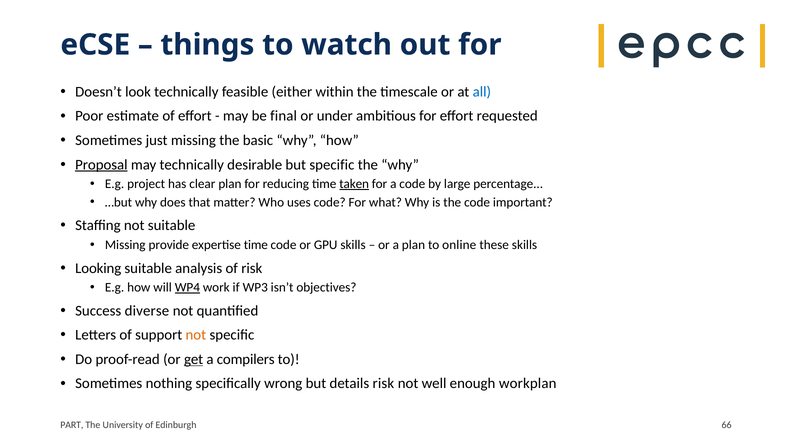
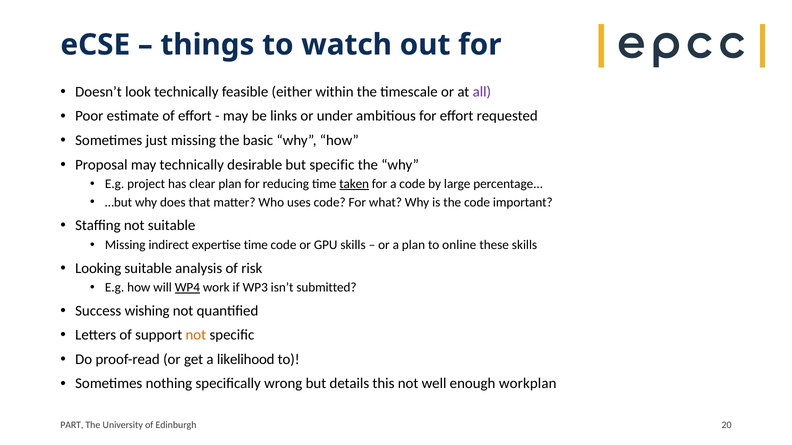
all colour: blue -> purple (482, 92)
final: final -> links (284, 116)
Proposal underline: present -> none (101, 165)
provide: provide -> indirect (169, 245)
objectives: objectives -> submitted (326, 288)
diverse: diverse -> wishing (147, 311)
get underline: present -> none (194, 360)
compilers: compilers -> likelihood (246, 360)
details risk: risk -> this (383, 384)
66: 66 -> 20 (727, 425)
